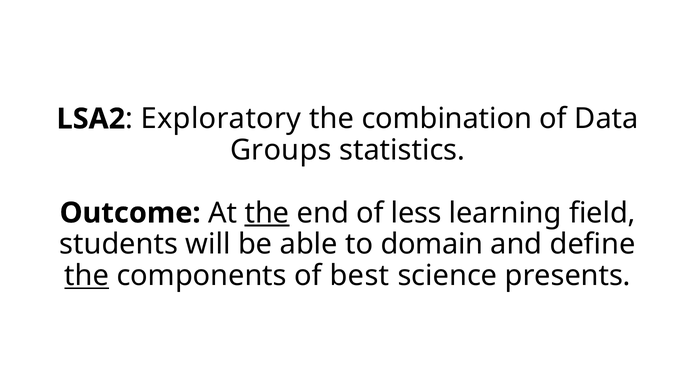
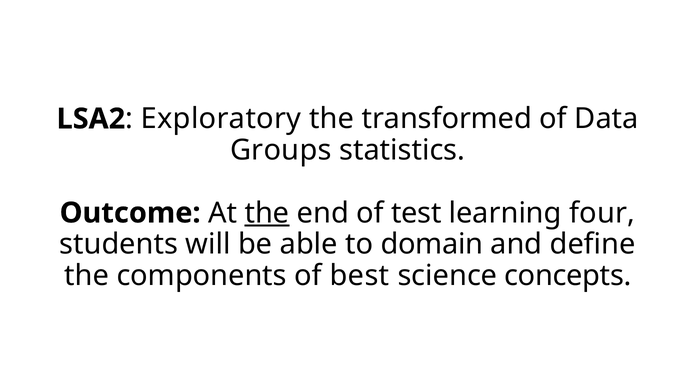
combination: combination -> transformed (447, 119)
less: less -> test (416, 213)
field: field -> four (602, 213)
the underline: present -> none (87, 275)
presents: presents -> concepts (568, 275)
